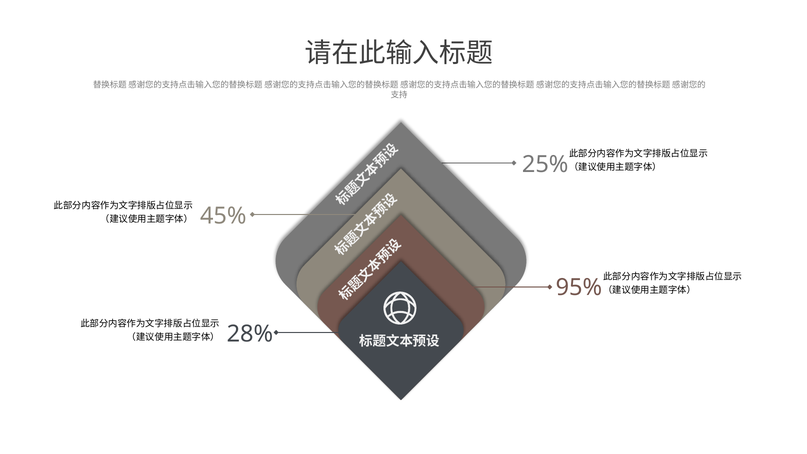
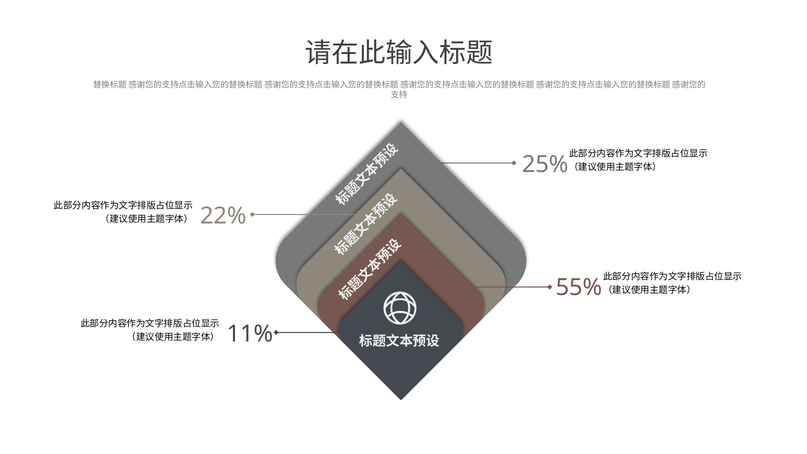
45%: 45% -> 22% (223, 216)
95%: 95% -> 55% (579, 287)
28%: 28% -> 11% (250, 334)
